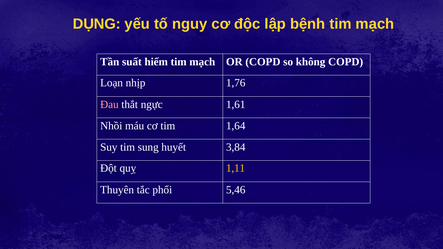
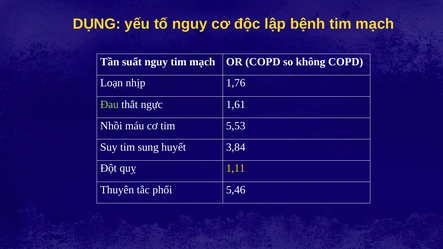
suất hiếm: hiếm -> nguy (156, 62)
Đau colour: pink -> light green (109, 104)
1,64: 1,64 -> 5,53 (236, 126)
